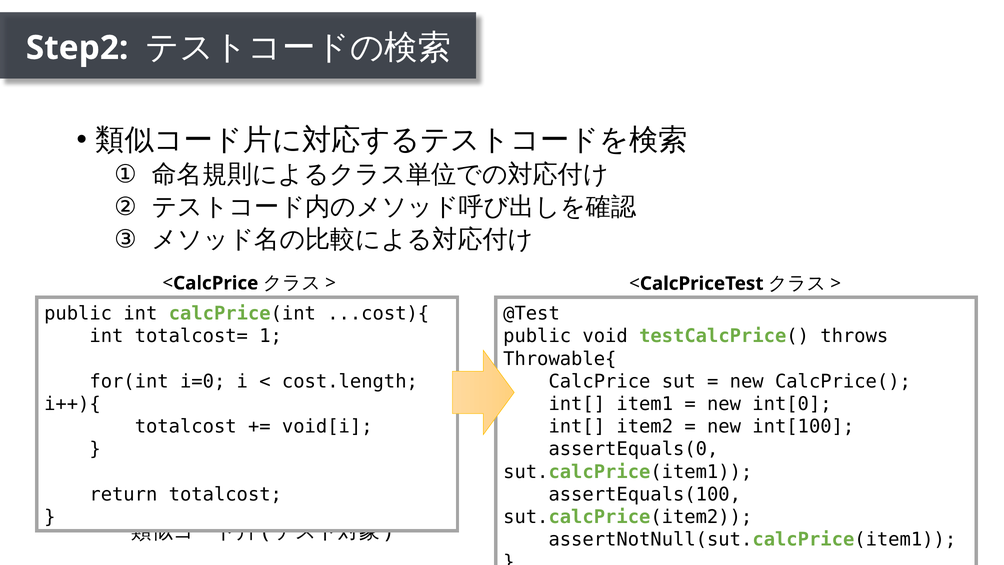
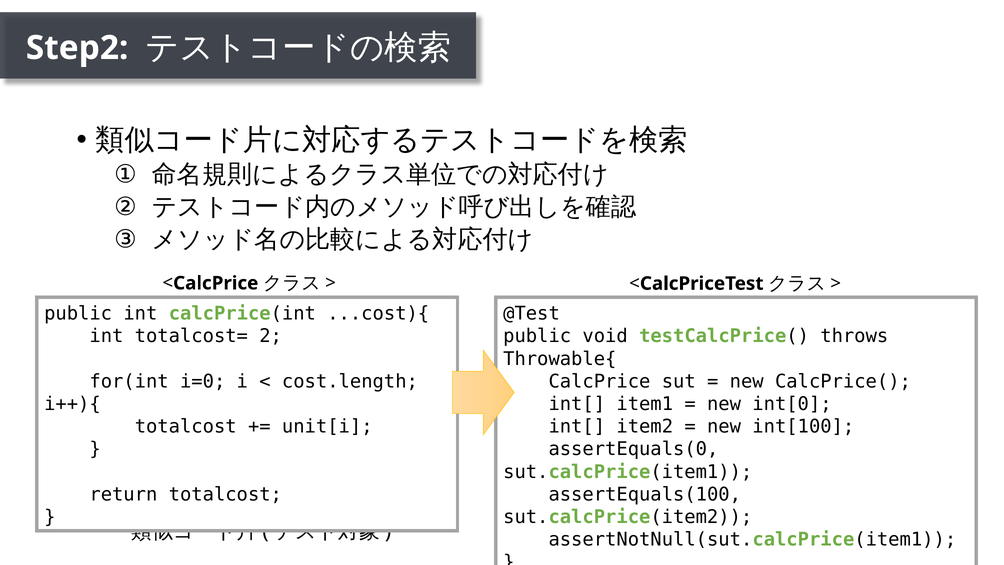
1: 1 -> 2 (271, 336)
void[i: void[i -> unit[i (327, 426)
